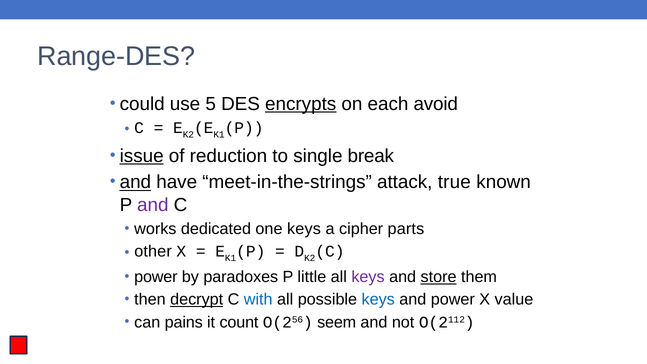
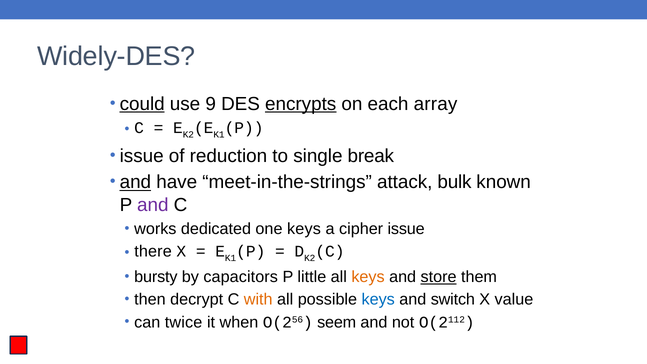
Range-DES: Range-DES -> Widely-DES (116, 56)
could underline: none -> present (142, 104)
5: 5 -> 9 (211, 104)
avoid: avoid -> array (436, 104)
issue underline: present -> none (142, 156)
true: true -> bulk (454, 182)
cipher parts: parts -> issue (406, 229)
other: other -> there (153, 252)
power: power -> bursty (156, 277)
paradoxes: paradoxes -> capacitors (241, 277)
keys colour: purple -> orange (368, 277)
decrypt underline: present -> none (197, 300)
with colour: blue -> orange (258, 300)
and power: power -> switch (453, 300)
pains: pains -> twice (184, 322)
count: count -> when (239, 322)
